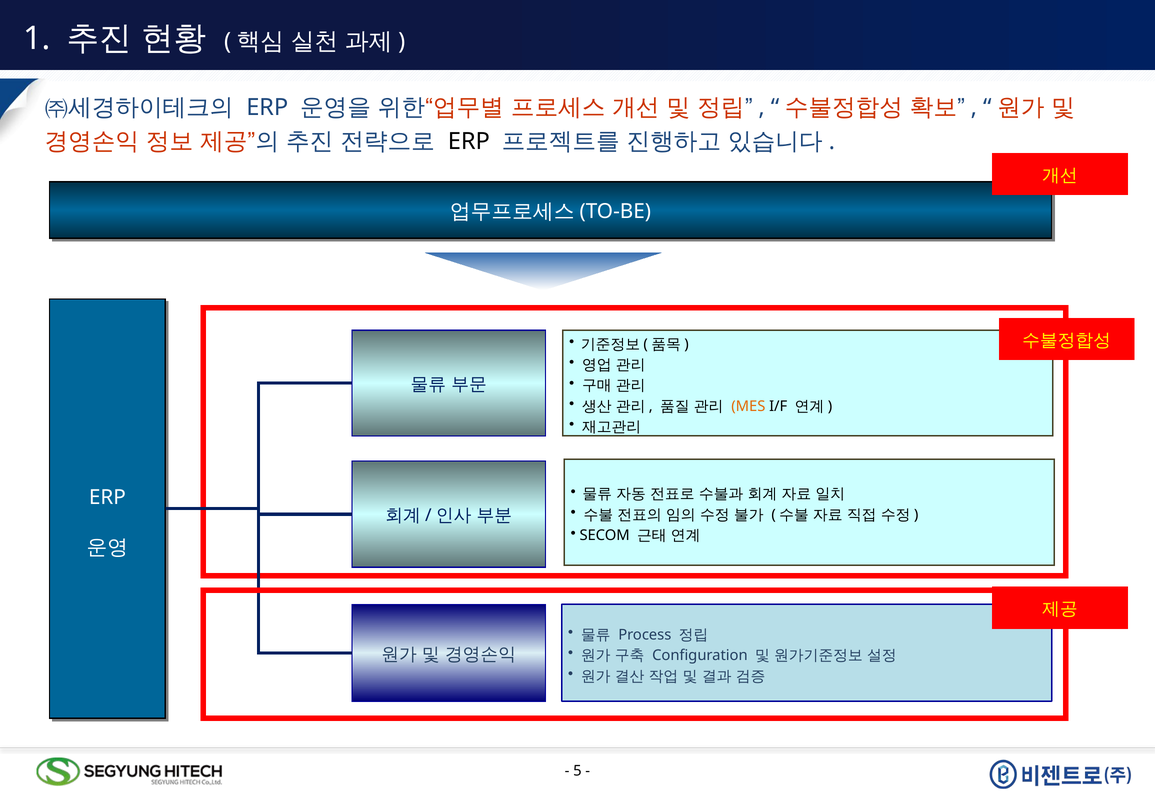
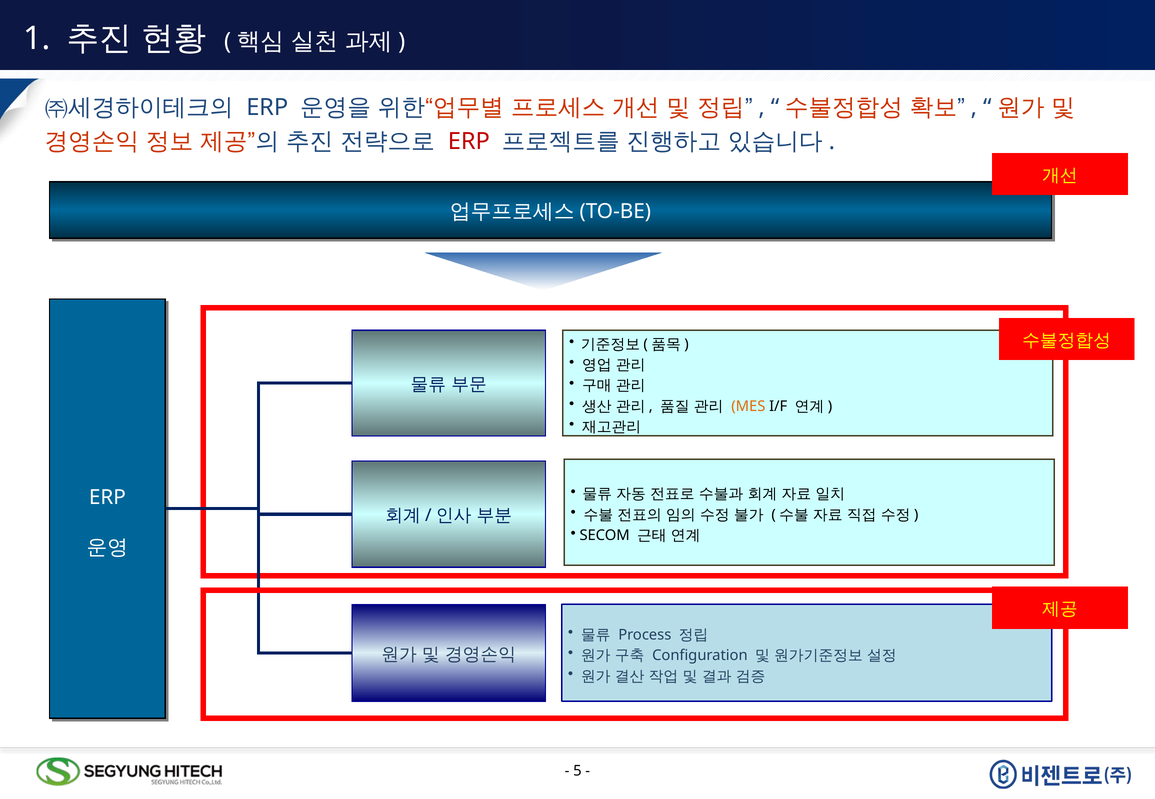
ERP colour: black -> red (469, 142)
